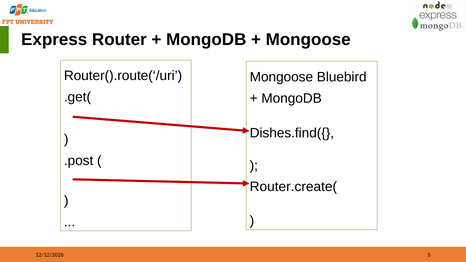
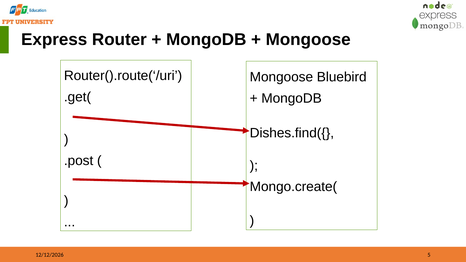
Router.create(: Router.create( -> Mongo.create( (293, 187)
